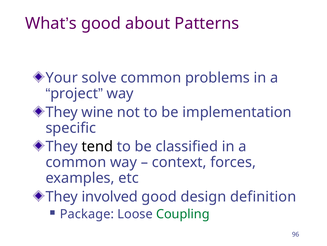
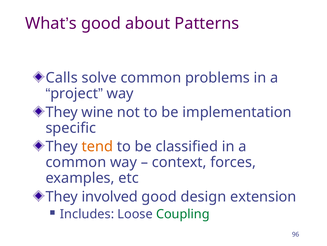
Your: Your -> Calls (62, 78)
tend colour: black -> orange (97, 146)
definition: definition -> extension (263, 196)
Package: Package -> Includes (87, 213)
